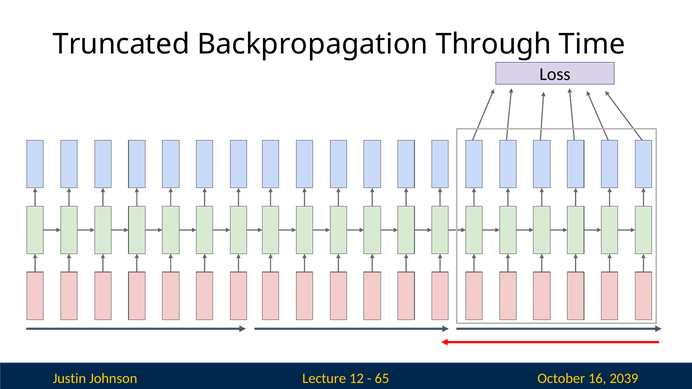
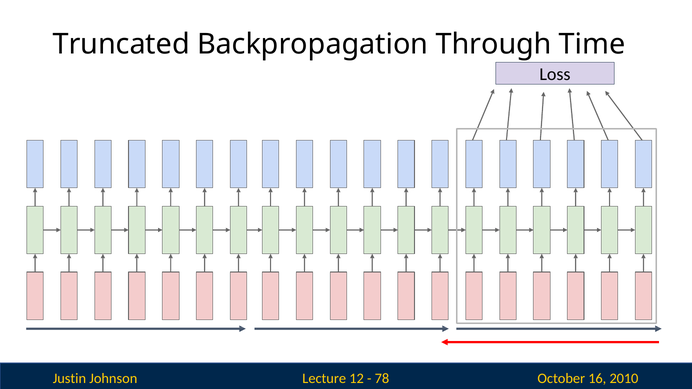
65: 65 -> 78 (382, 379)
2039: 2039 -> 2010 (624, 379)
